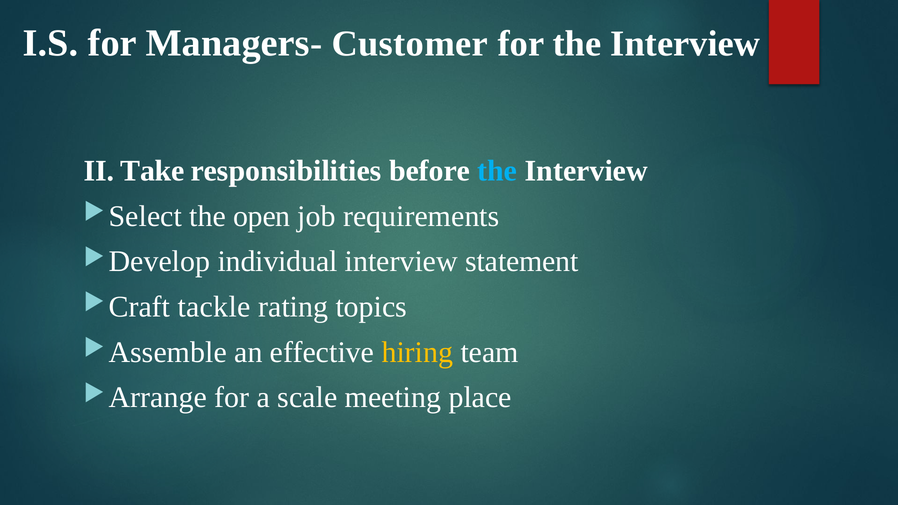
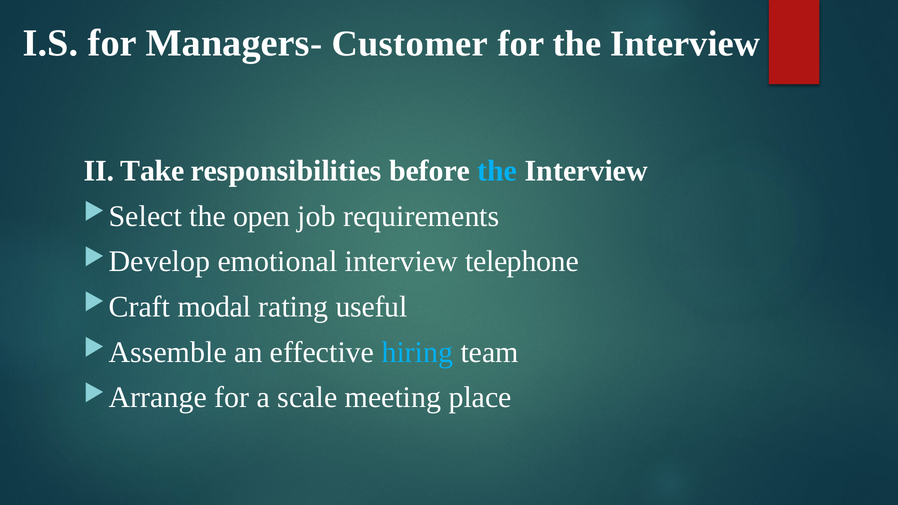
individual: individual -> emotional (277, 262)
statement: statement -> telephone (522, 262)
tackle: tackle -> modal (214, 307)
topics: topics -> useful (372, 307)
hiring colour: yellow -> light blue (417, 352)
